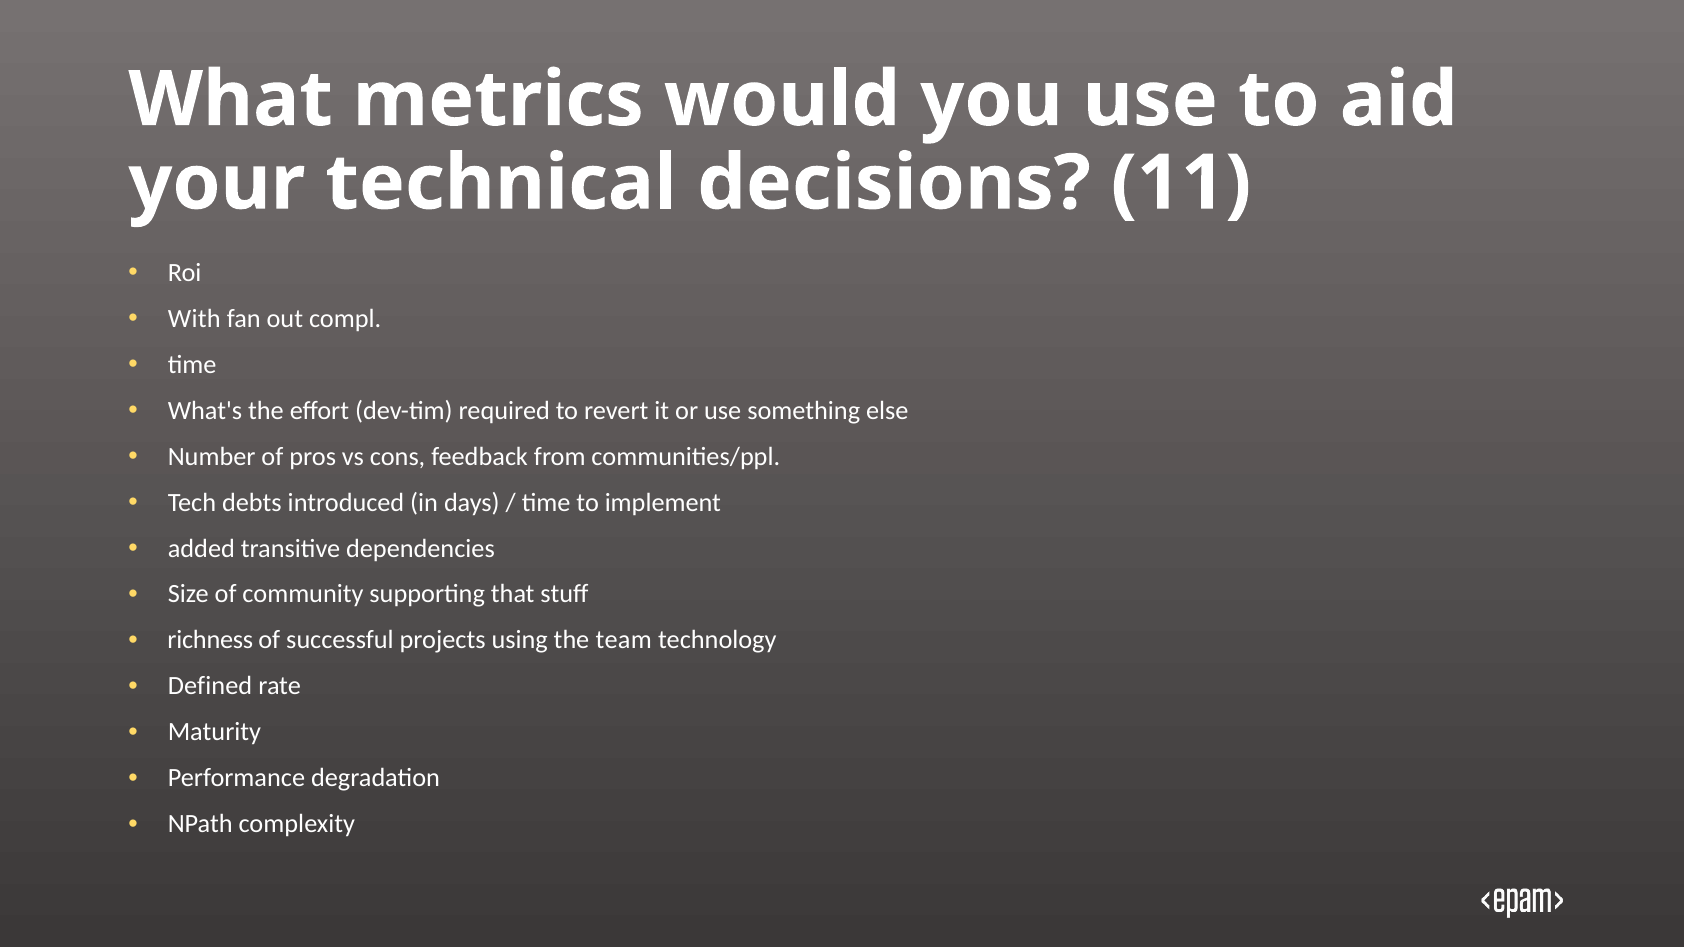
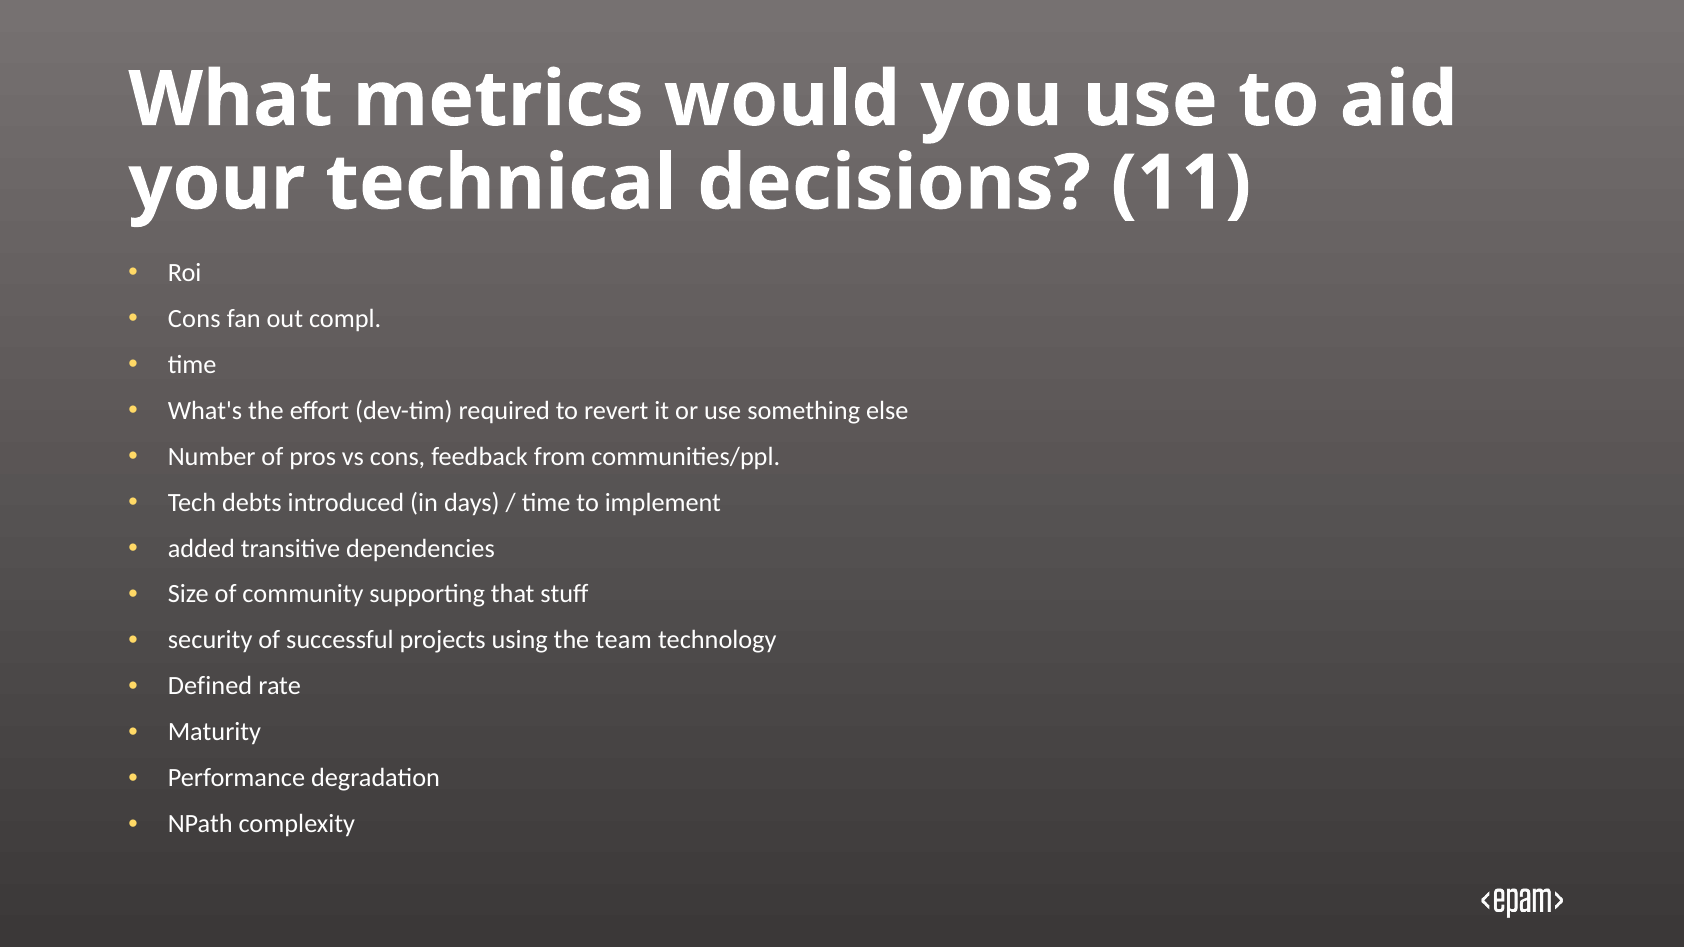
With: With -> Cons (194, 319)
richness: richness -> security (210, 640)
